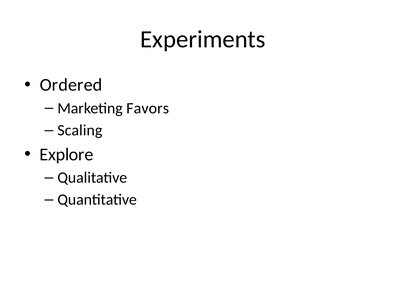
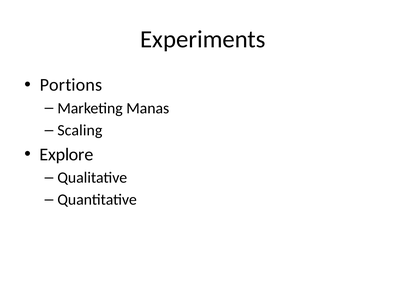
Ordered: Ordered -> Portions (71, 85)
Favors: Favors -> Manas (148, 108)
